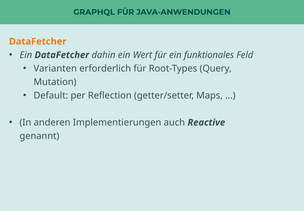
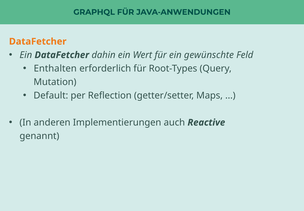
funktionales: funktionales -> gewünschte (209, 55)
Varianten: Varianten -> Enthalten (55, 68)
